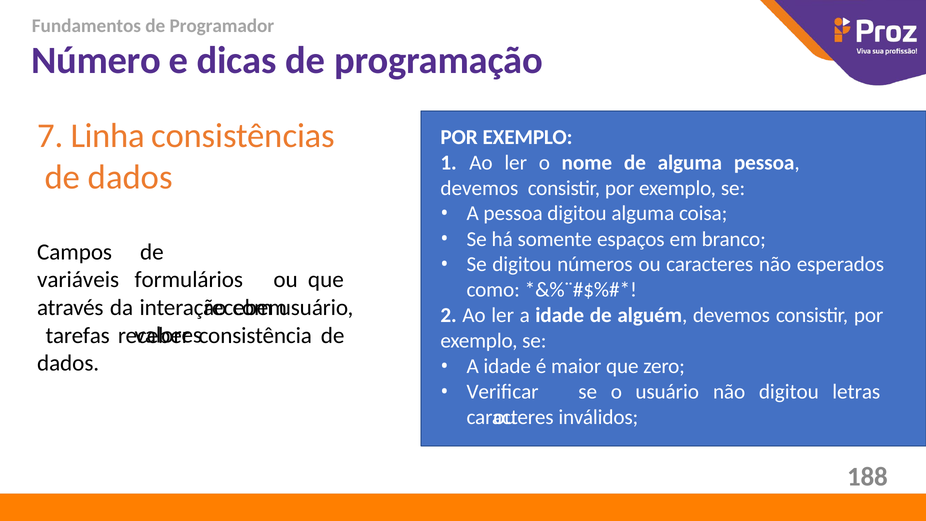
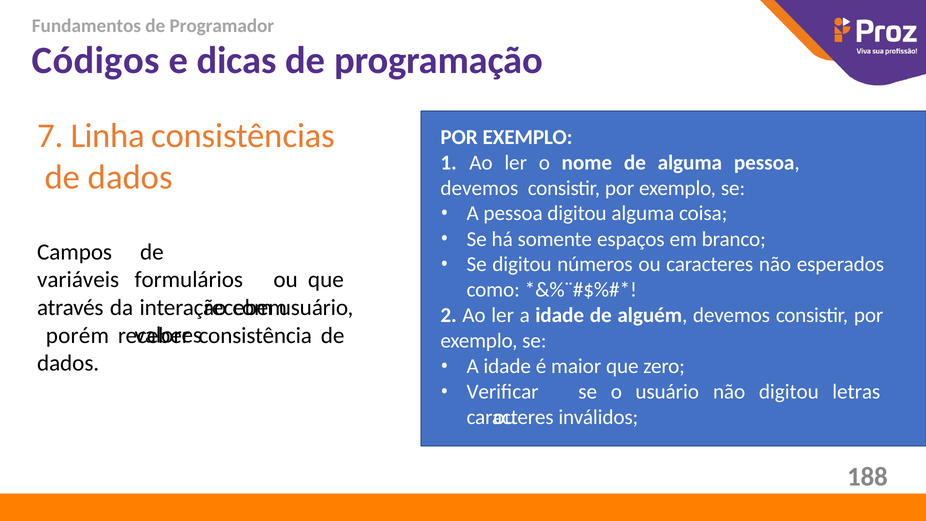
Número: Número -> Códigos (96, 61)
tarefas: tarefas -> porém (77, 335)
